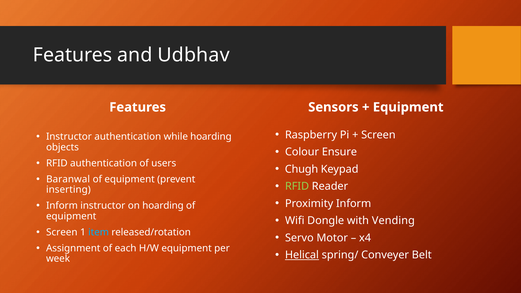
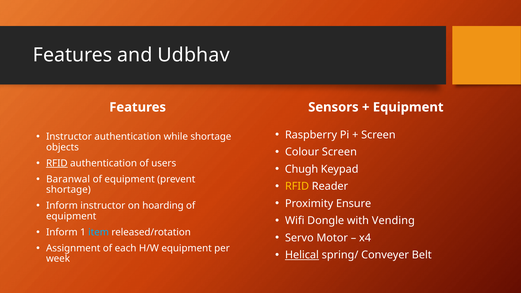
while hoarding: hoarding -> shortage (211, 137)
Colour Ensure: Ensure -> Screen (339, 152)
RFID underline: none -> present (57, 163)
RFID colour: light green -> yellow (297, 186)
inserting: inserting -> shortage (68, 190)
Proximity Inform: Inform -> Ensure (354, 203)
Screen: Screen -> Inform (62, 232)
